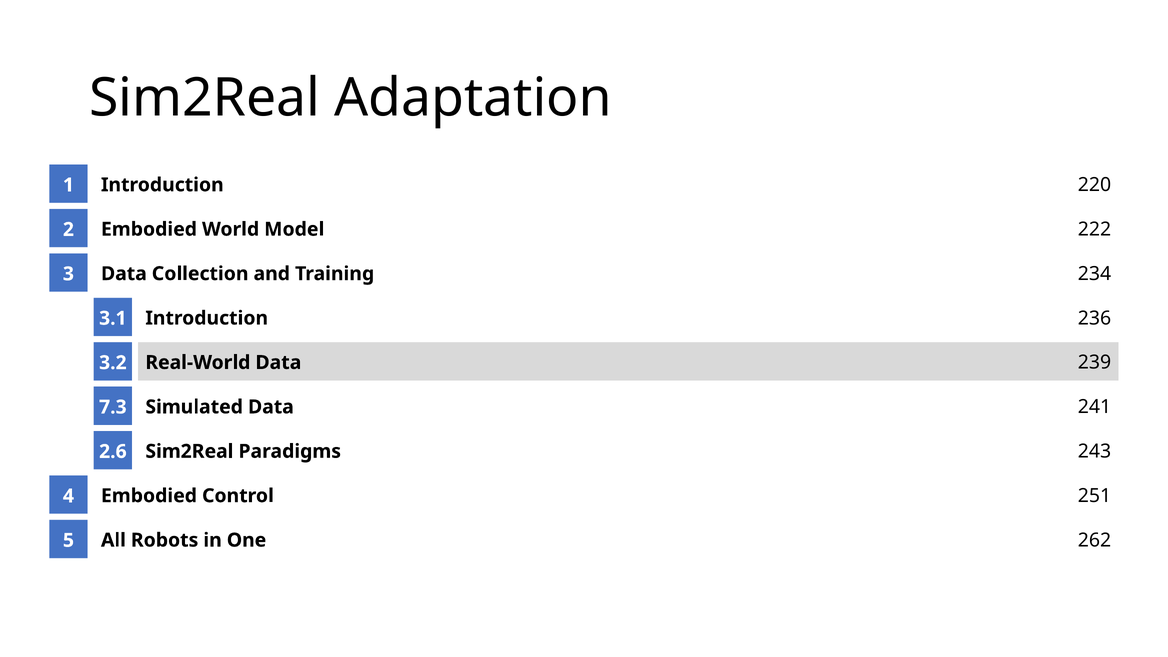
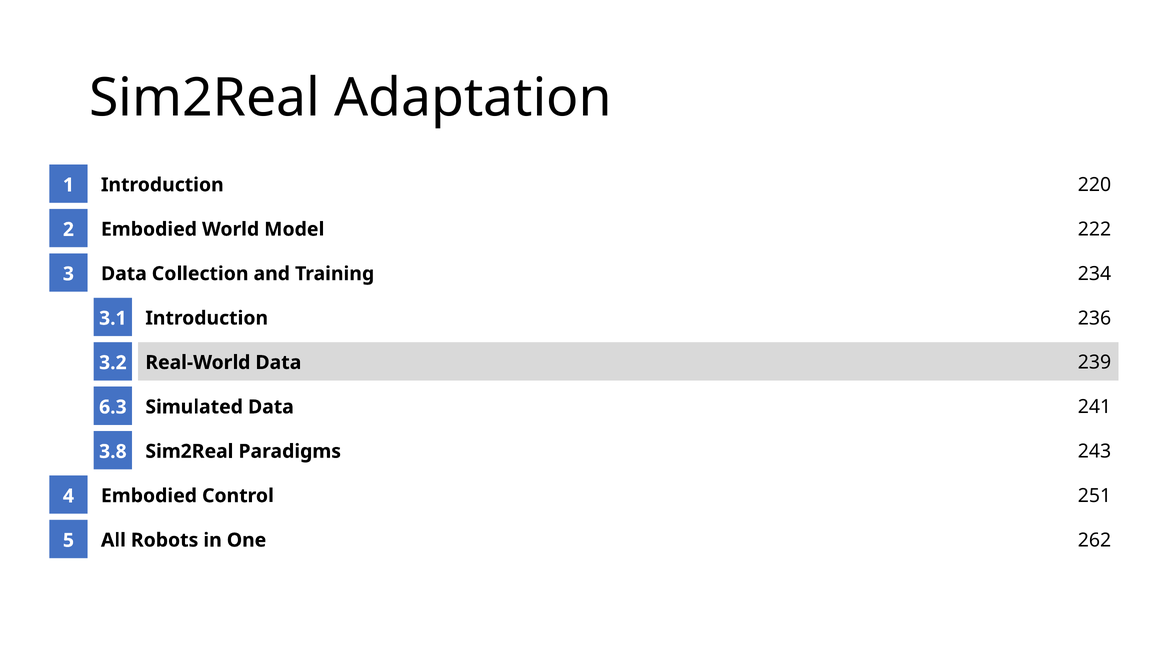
7.3: 7.3 -> 6.3 (113, 407)
2.6: 2.6 -> 3.8 (113, 452)
